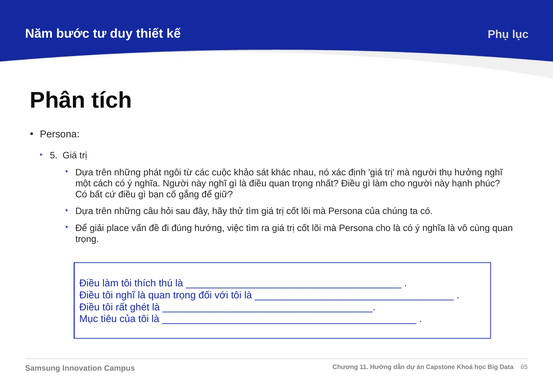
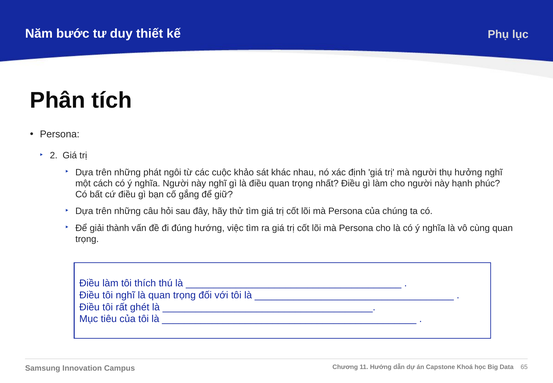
5: 5 -> 2 (54, 156)
place: place -> thành (118, 228)
